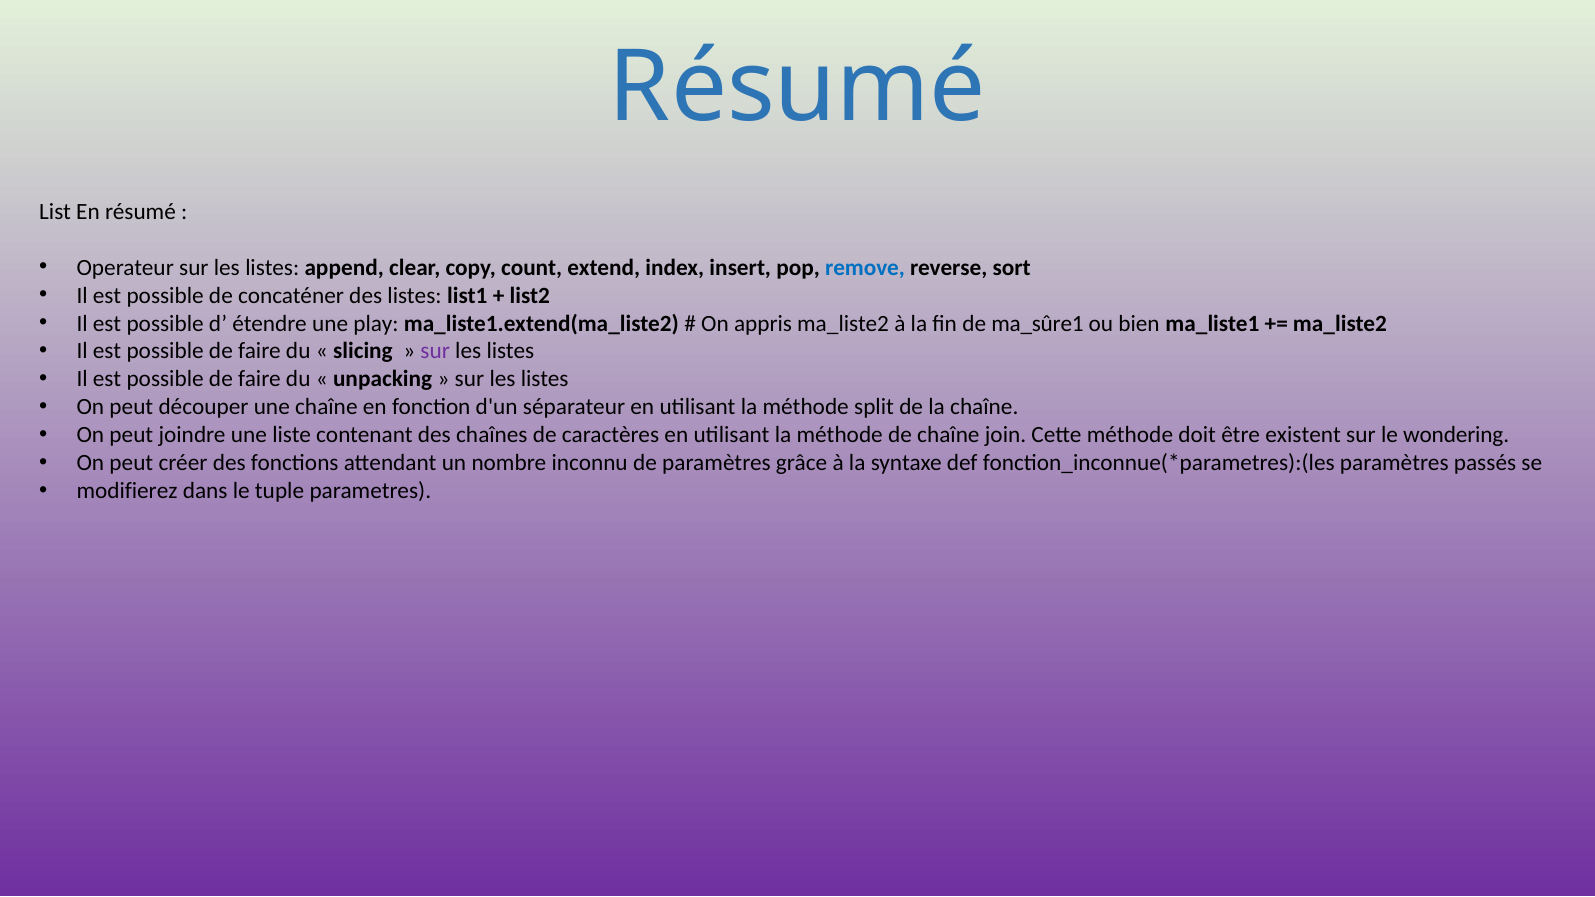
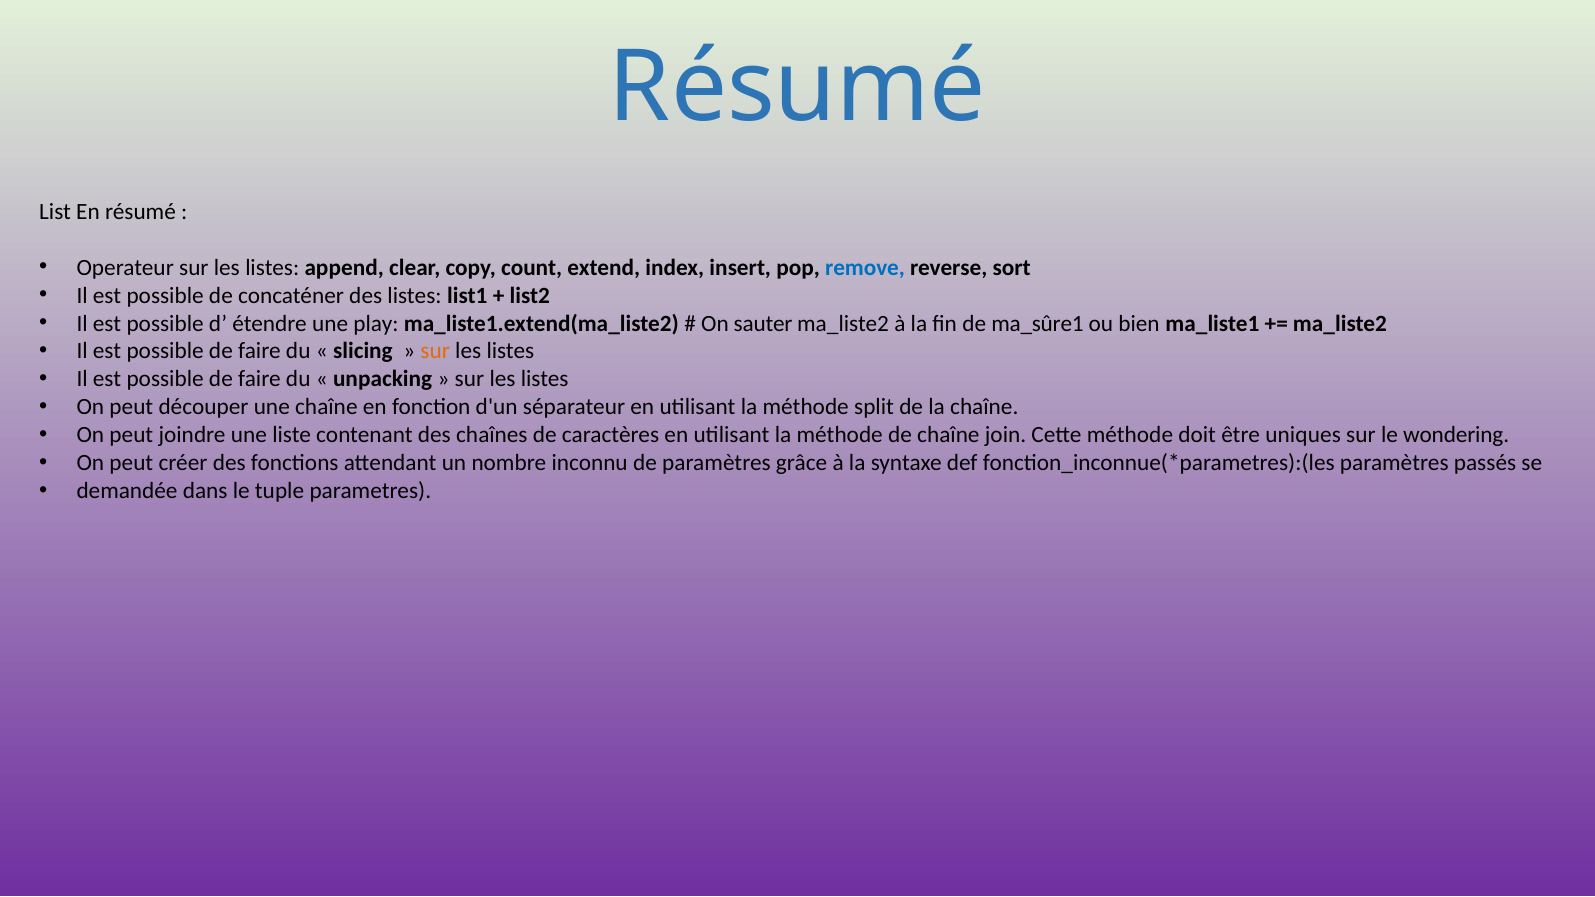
appris: appris -> sauter (763, 323)
sur colour: purple -> orange (435, 351)
existent: existent -> uniques (1303, 435)
modifierez: modifierez -> demandée (127, 491)
